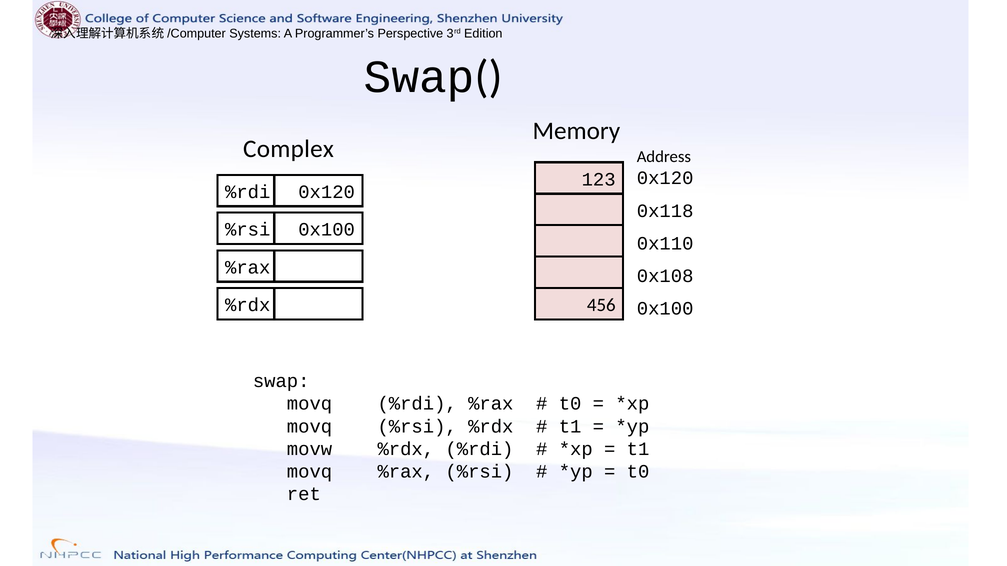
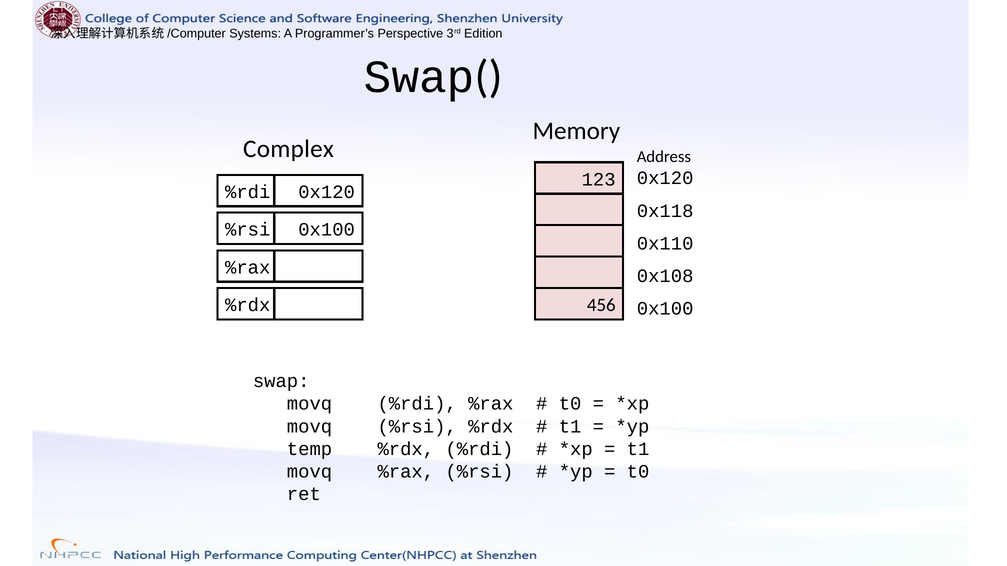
movw: movw -> temp (310, 449)
